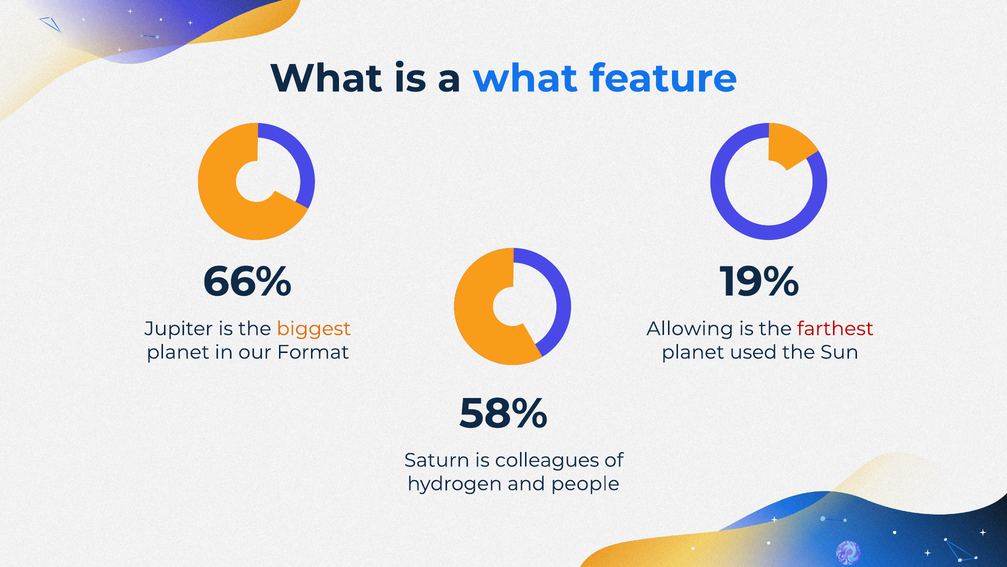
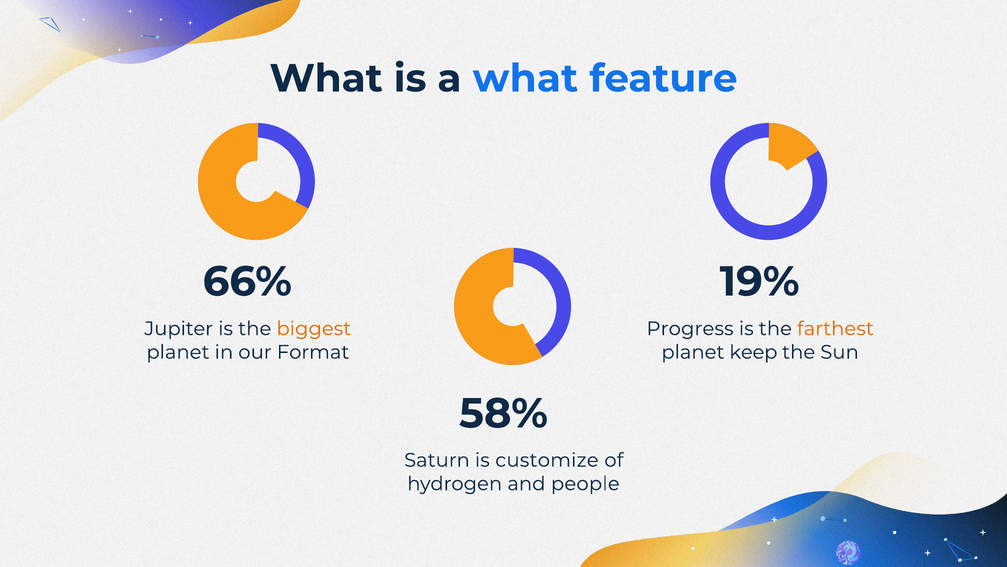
Allowing: Allowing -> Progress (690, 328)
farthest colour: red -> orange (835, 328)
used: used -> keep (753, 352)
colleagues: colleagues -> customize (547, 460)
